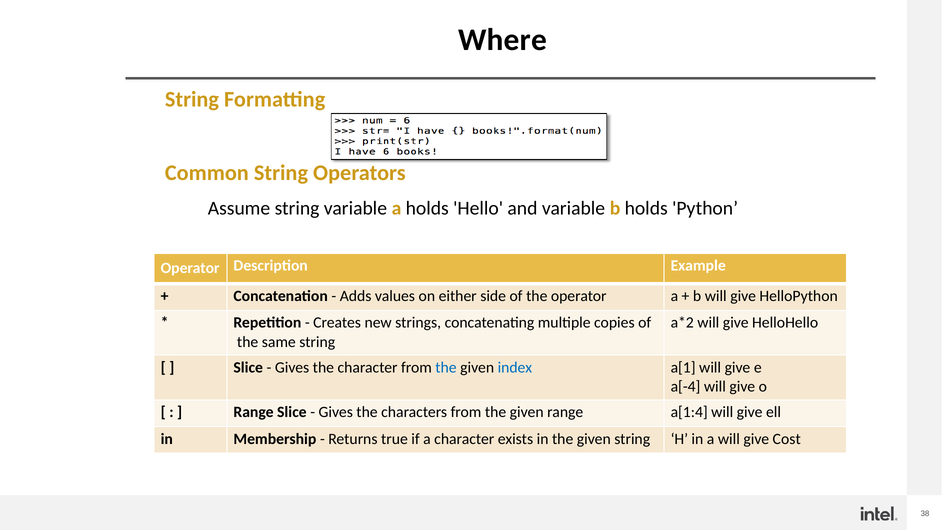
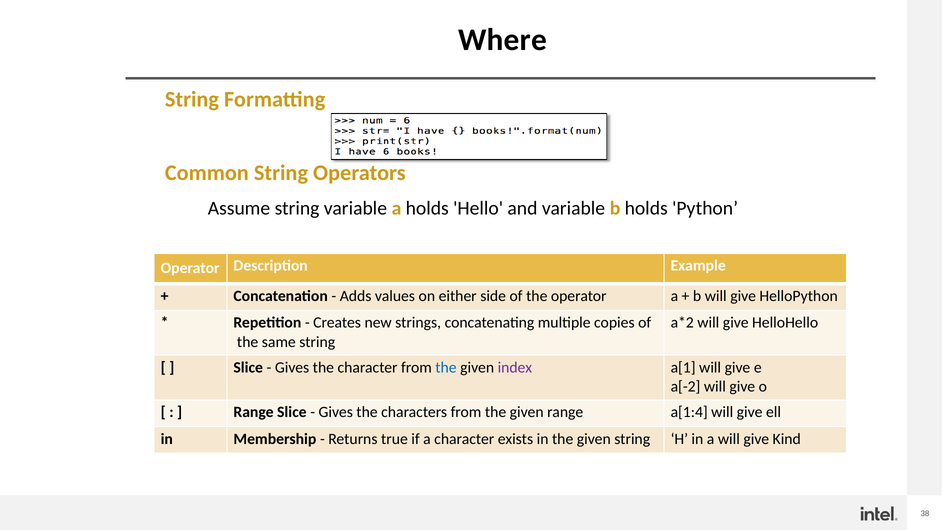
index colour: blue -> purple (515, 367)
a[-4: a[-4 -> a[-2 (686, 387)
Cost: Cost -> Kind (787, 439)
